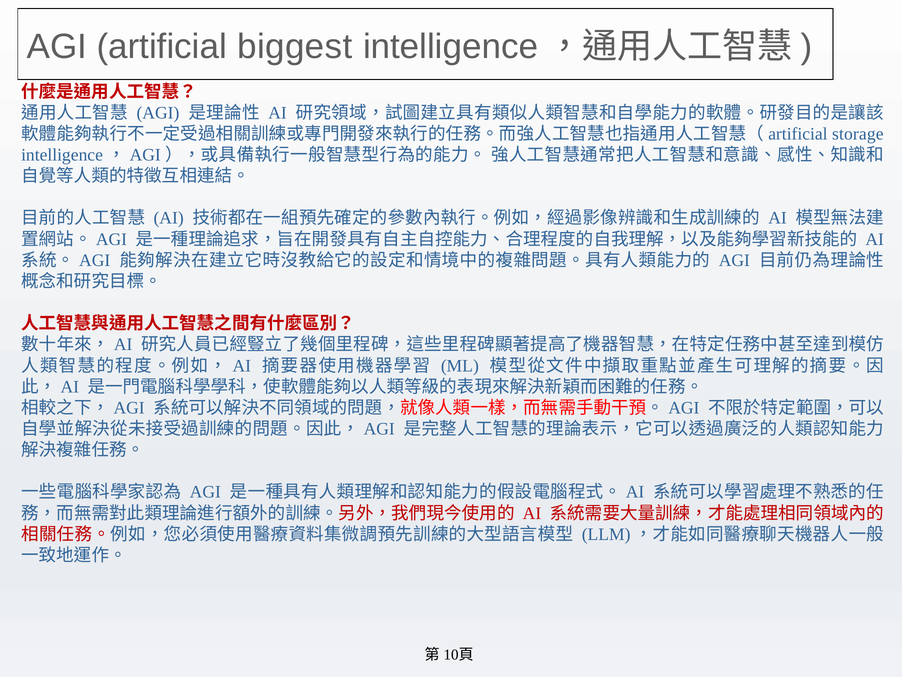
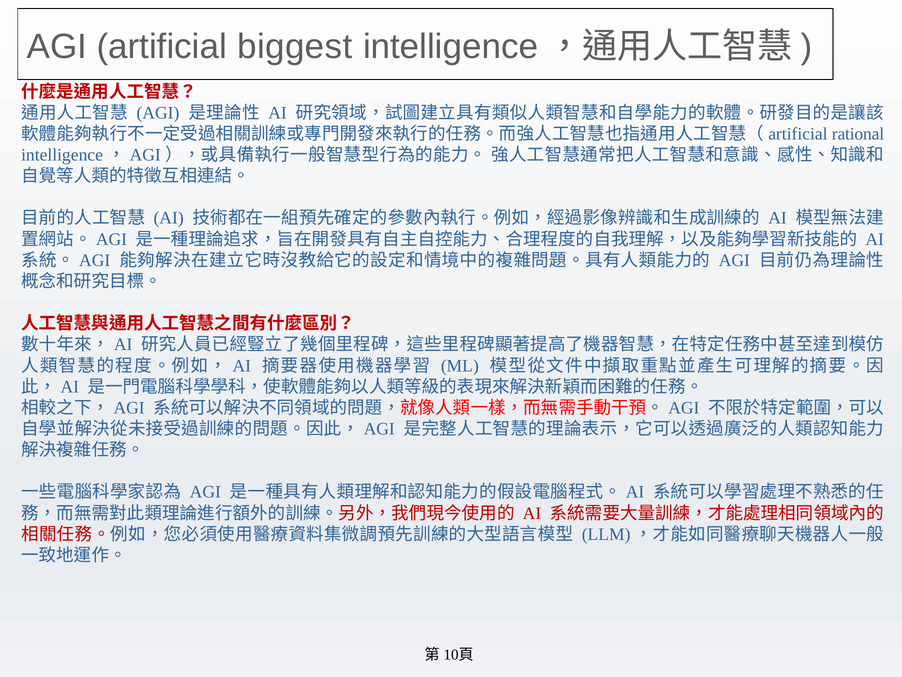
storage: storage -> rational (858, 134)
